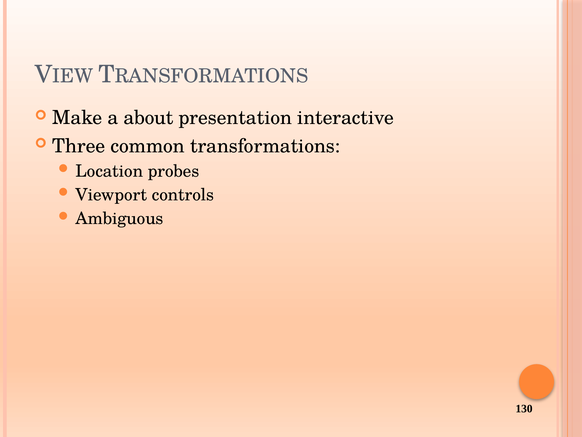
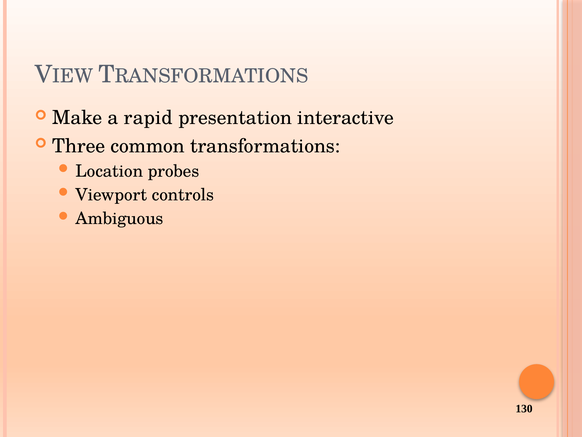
about: about -> rapid (148, 118)
